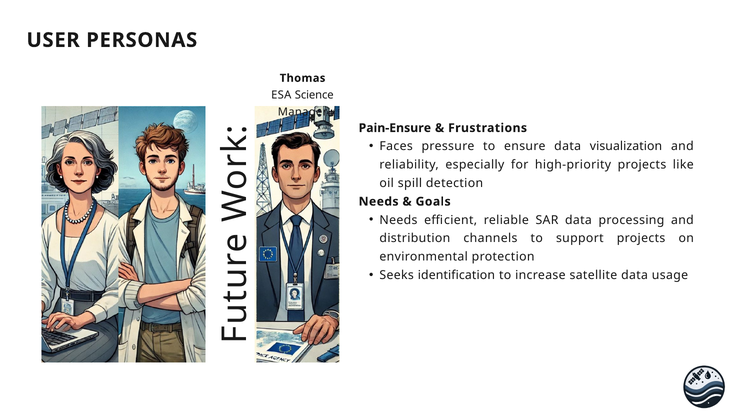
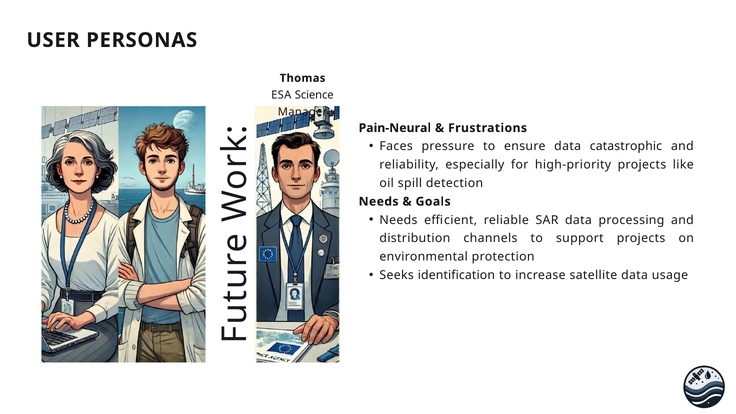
Pain-Ensure: Pain-Ensure -> Pain-Neural (395, 128)
visualization: visualization -> catastrophic (626, 146)
